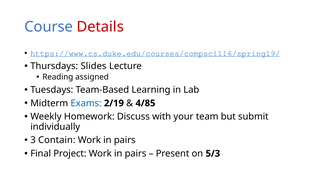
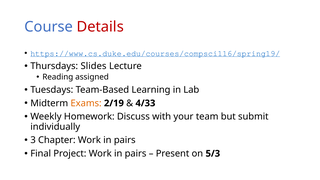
Exams colour: blue -> orange (86, 103)
4/85: 4/85 -> 4/33 (145, 103)
Contain: Contain -> Chapter (57, 140)
